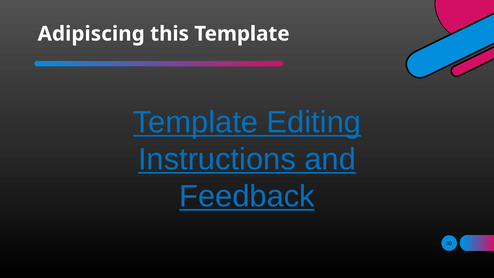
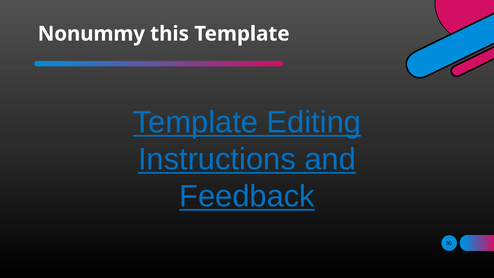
Adipiscing: Adipiscing -> Nonummy (91, 34)
